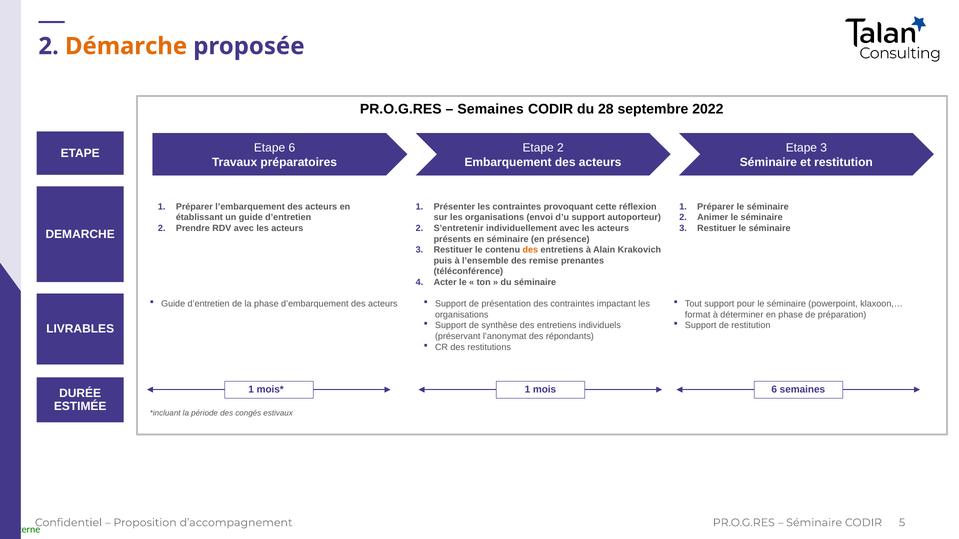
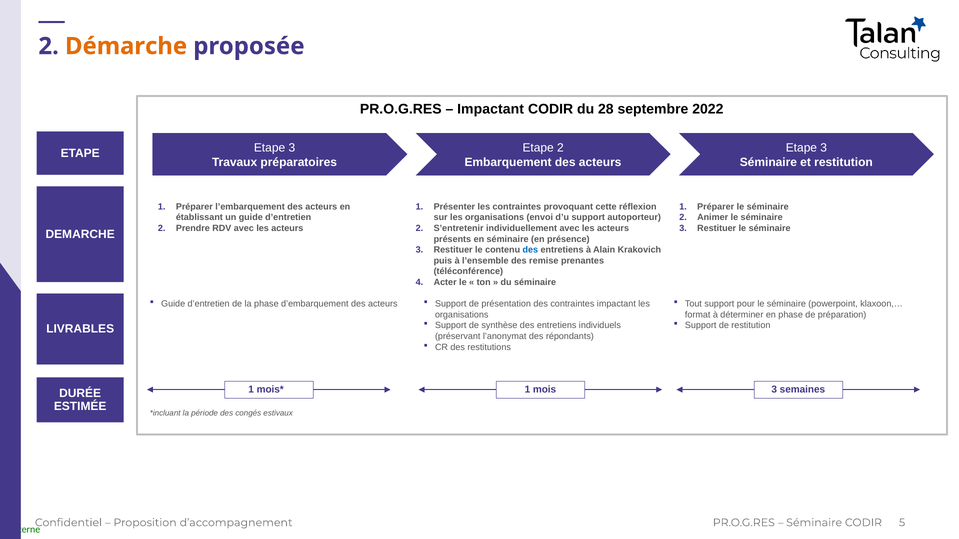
Semaines: Semaines -> Impactant (491, 109)
6: 6 -> 3 (292, 148)
des colour: orange -> blue (530, 250)
mois 6: 6 -> 3 (774, 390)
